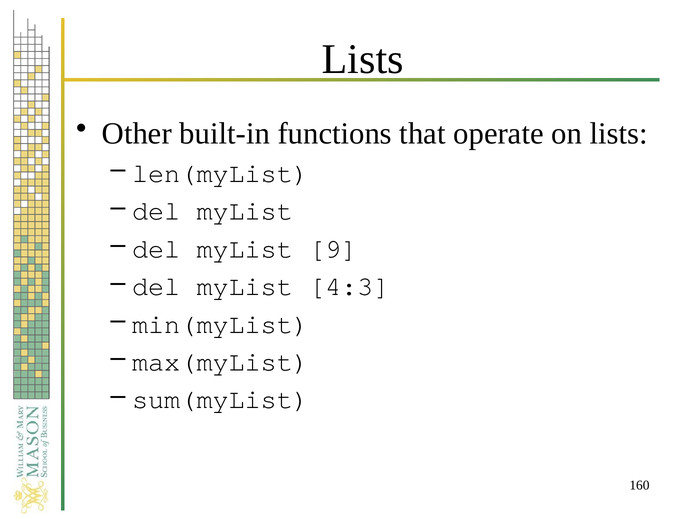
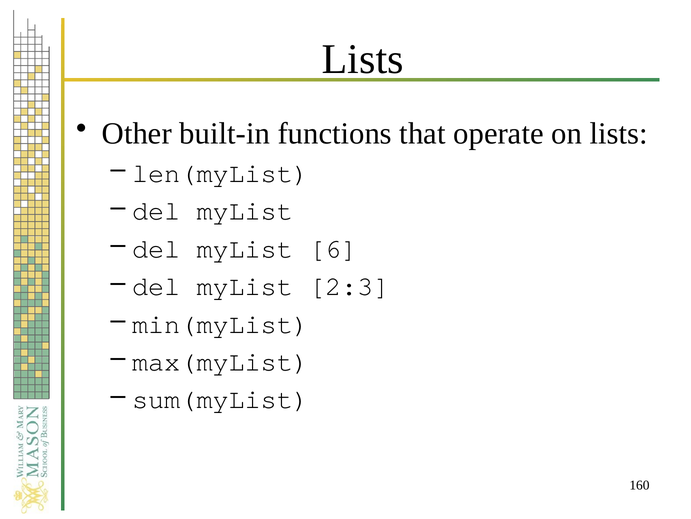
9: 9 -> 6 (333, 248)
4:3: 4:3 -> 2:3 (349, 286)
